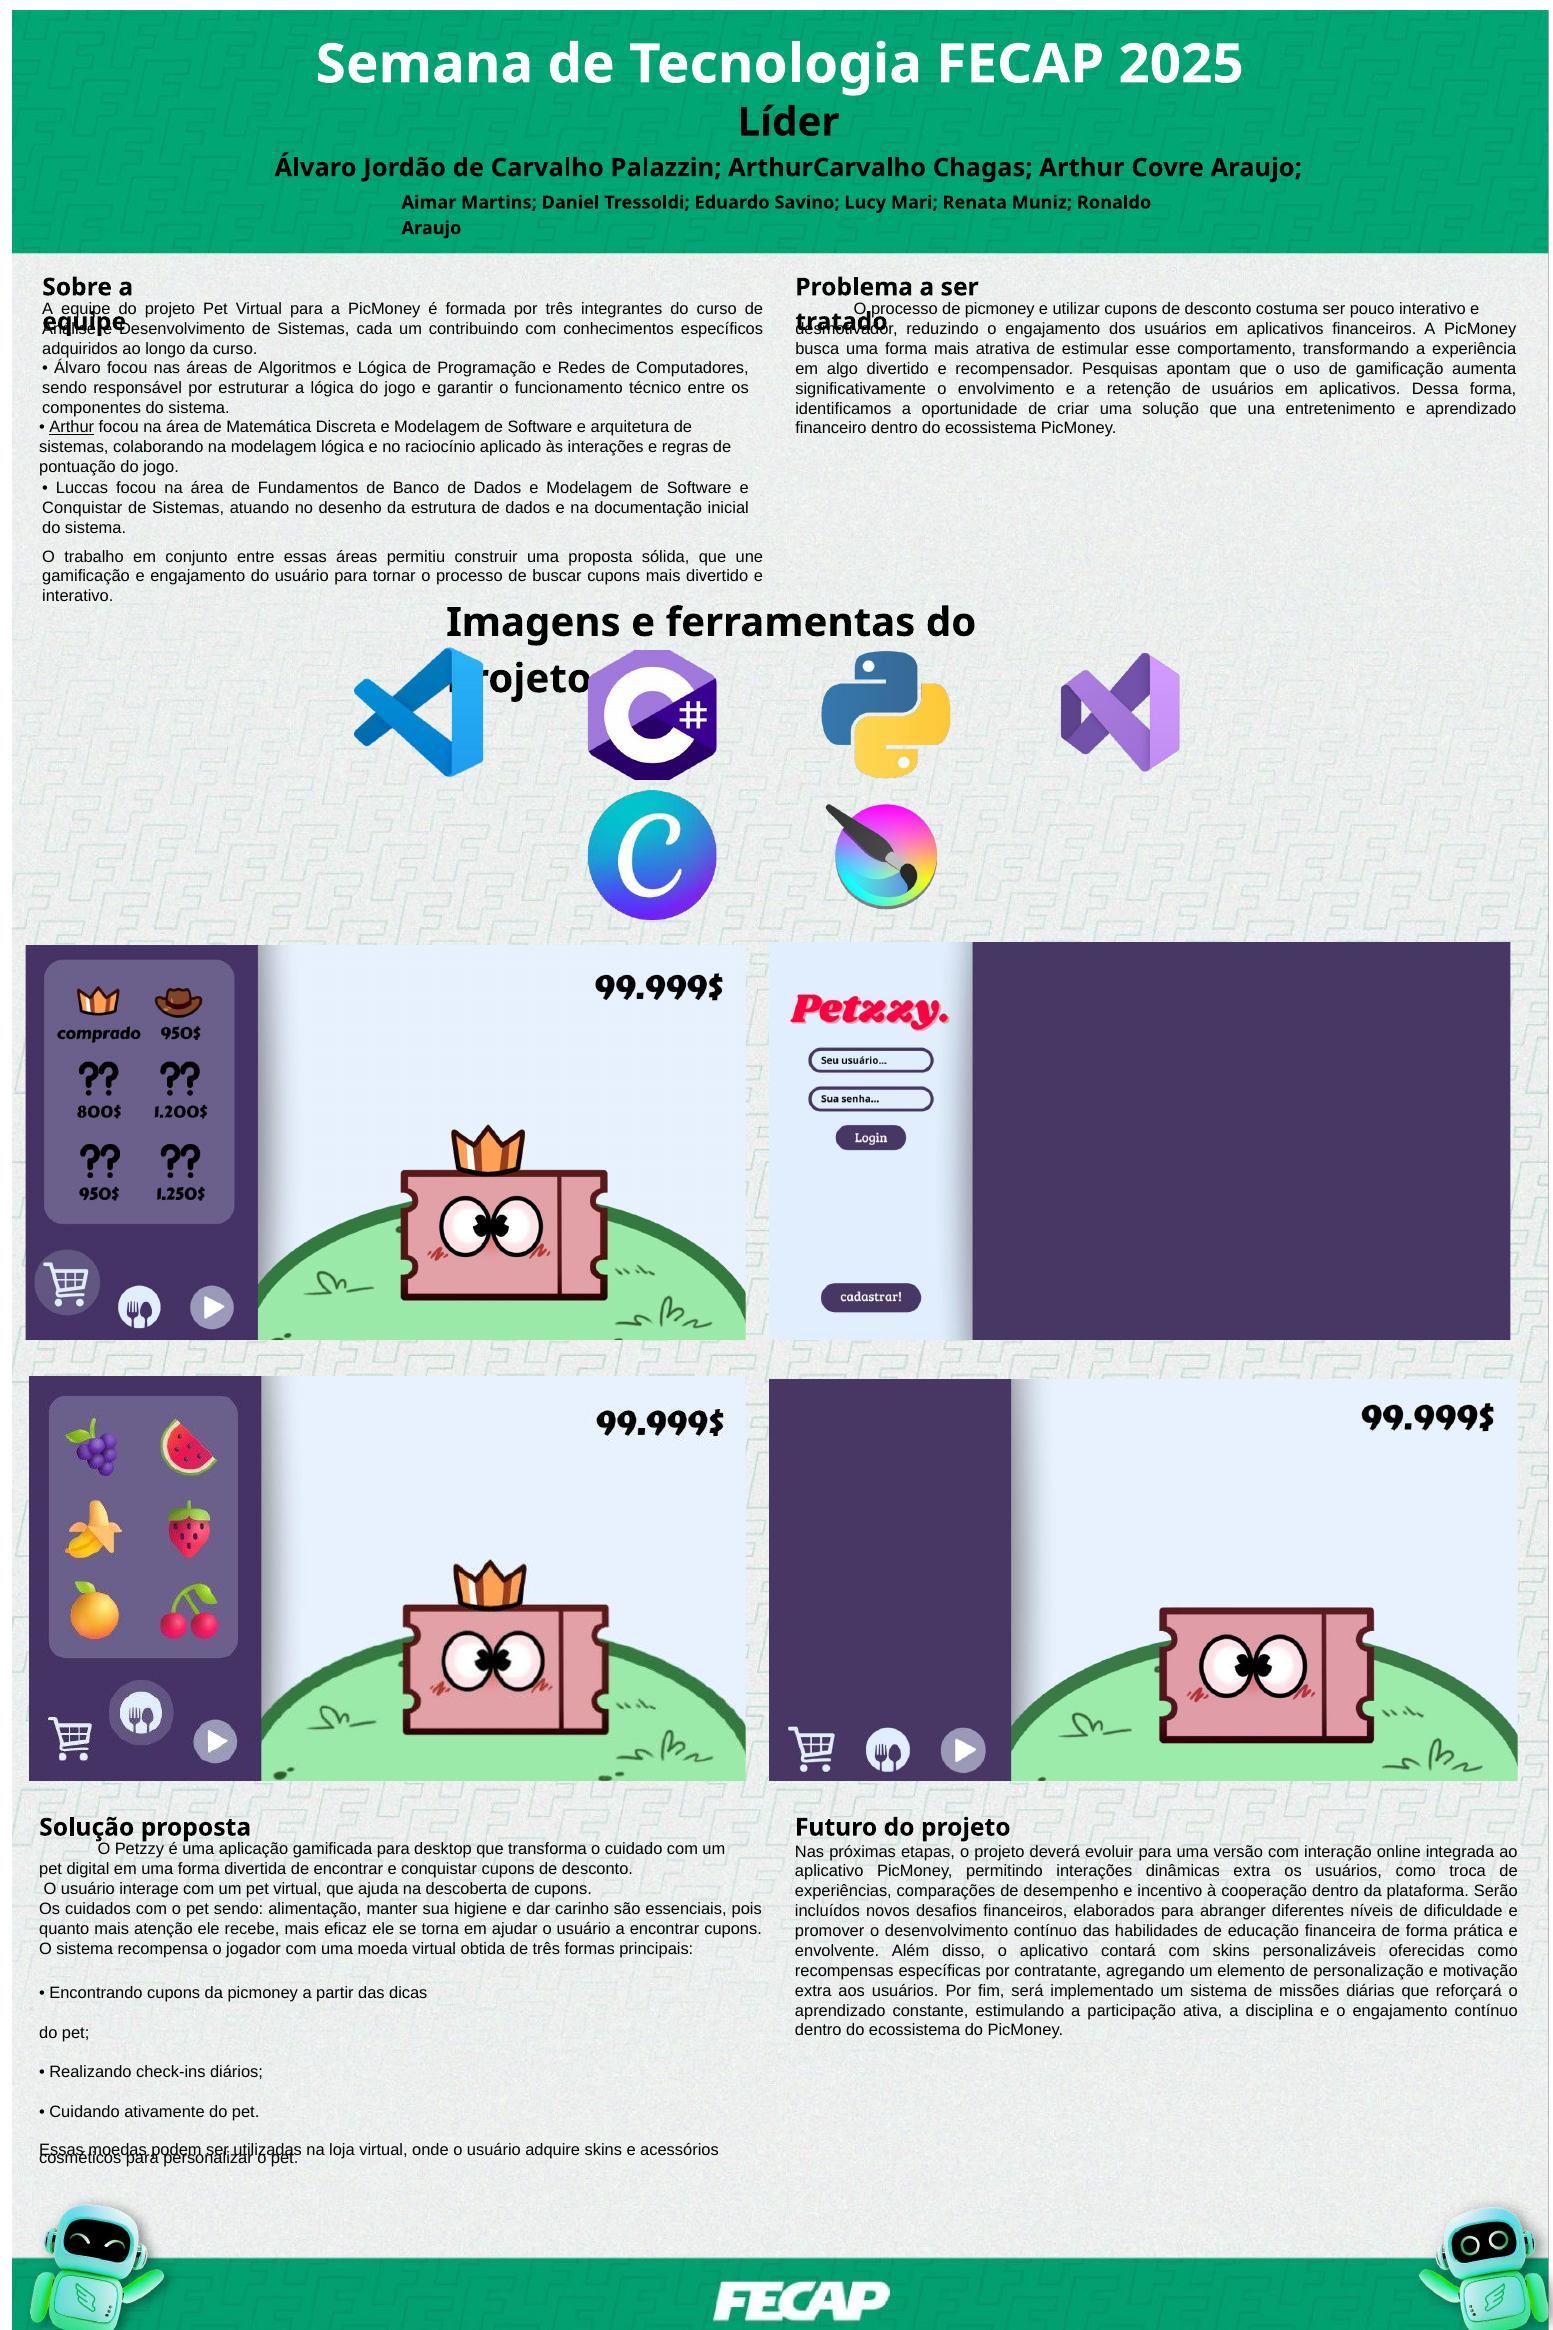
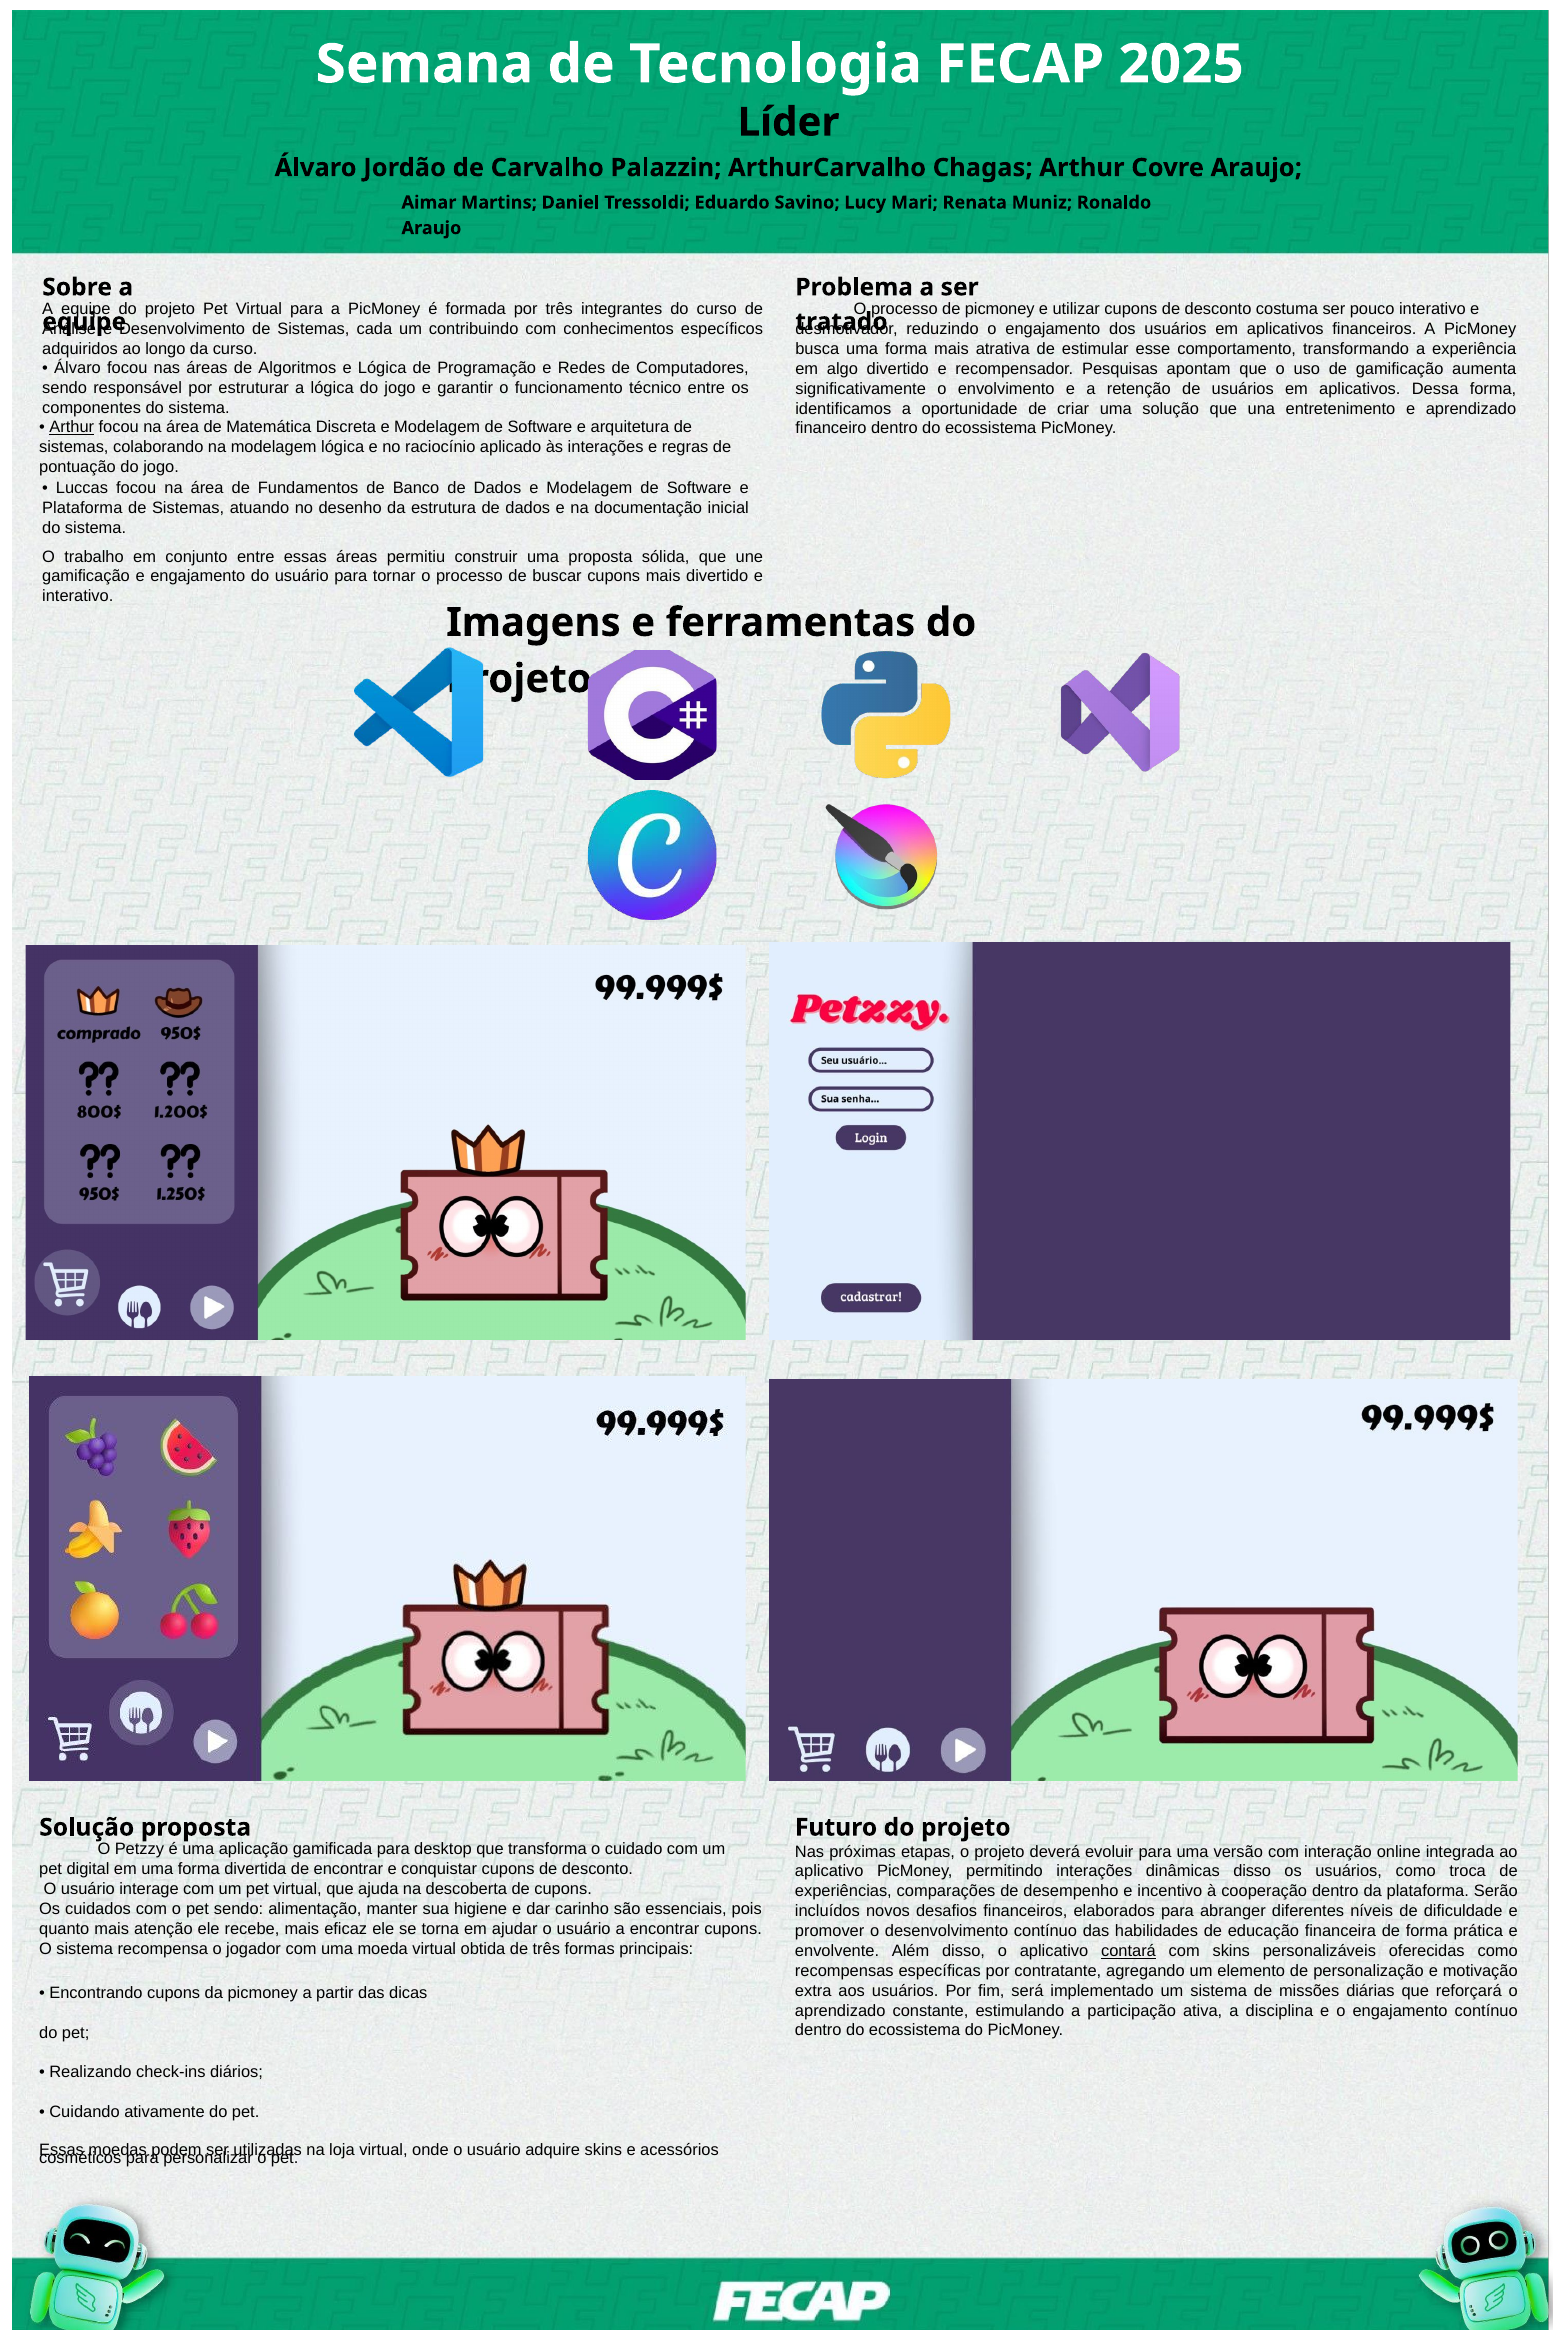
Conquistar: Conquistar -> Plataforma (82, 508)
dinâmicas extra: extra -> disso (1252, 1871)
contará underline: none -> present (1128, 1951)
